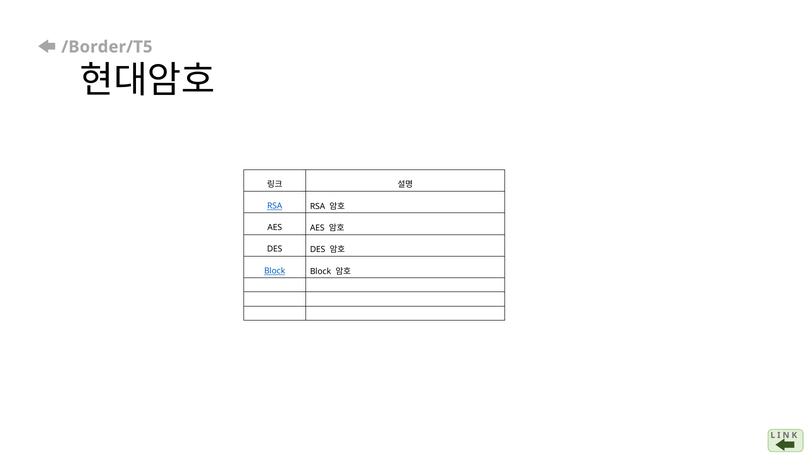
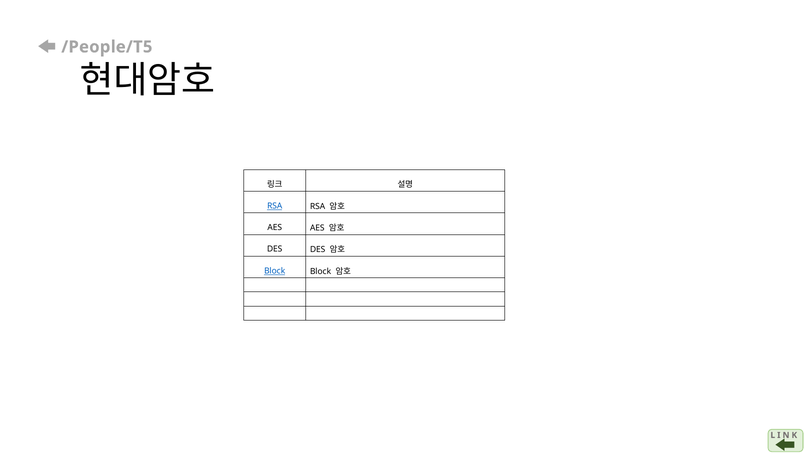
/Border/T5: /Border/T5 -> /People/T5 (107, 47)
